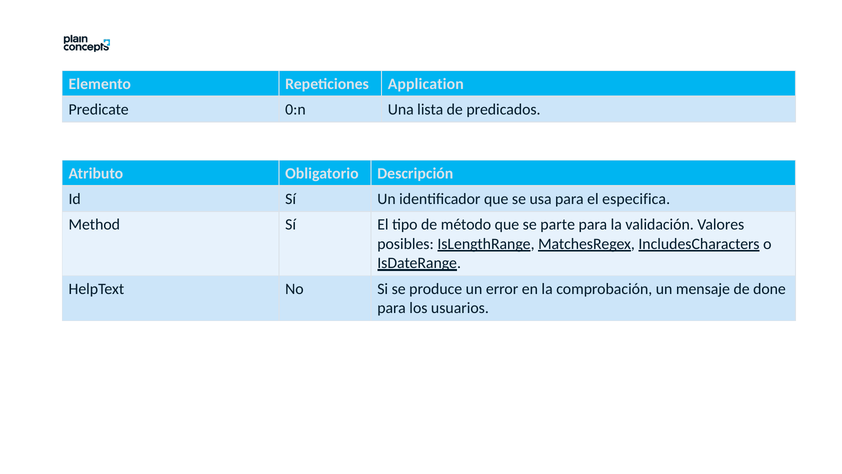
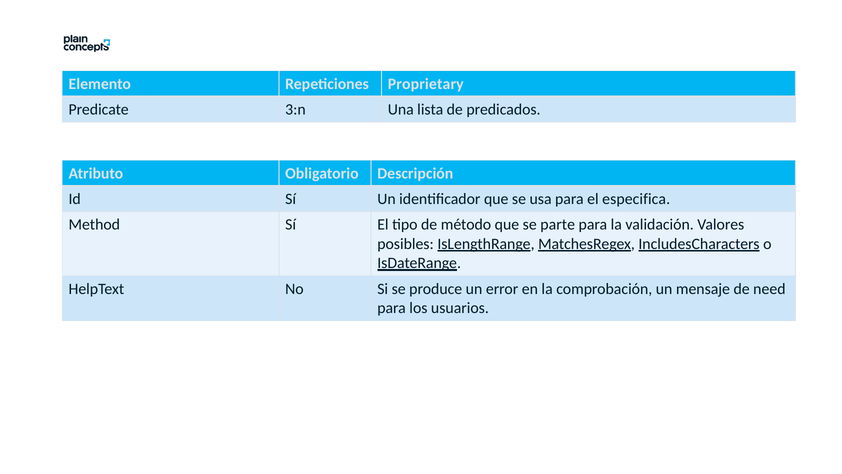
Application: Application -> Proprietary (426, 84)
0:n: 0:n -> 3:n (295, 109)
done: done -> need (769, 289)
